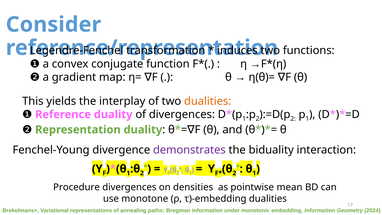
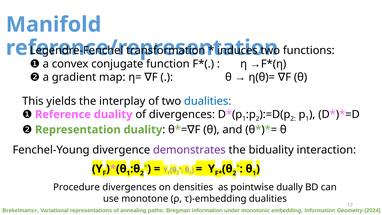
Consider: Consider -> Manifold (54, 25)
dualities colour: orange -> blue (208, 101)
mean: mean -> dually (290, 187)
